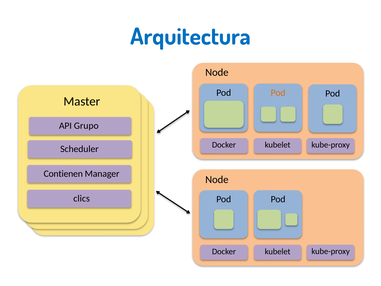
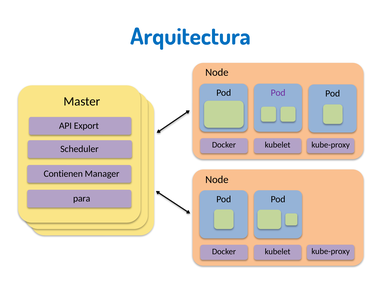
Pod colour: orange -> purple (278, 93)
Grupo: Grupo -> Export (86, 126)
clics: clics -> para (82, 198)
